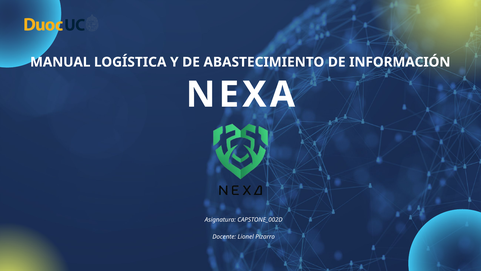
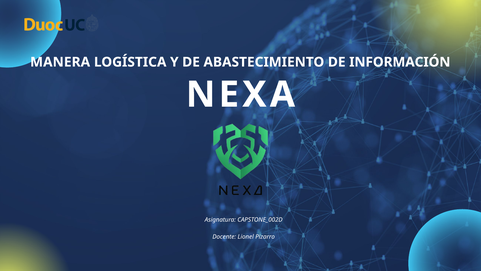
MANUAL: MANUAL -> MANERA (60, 62)
